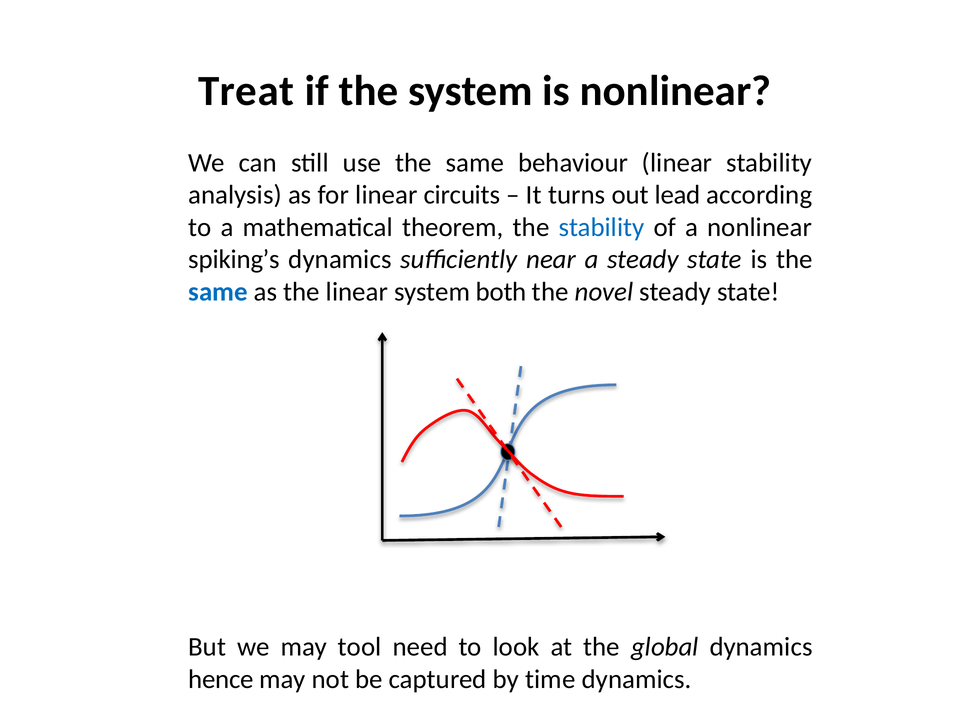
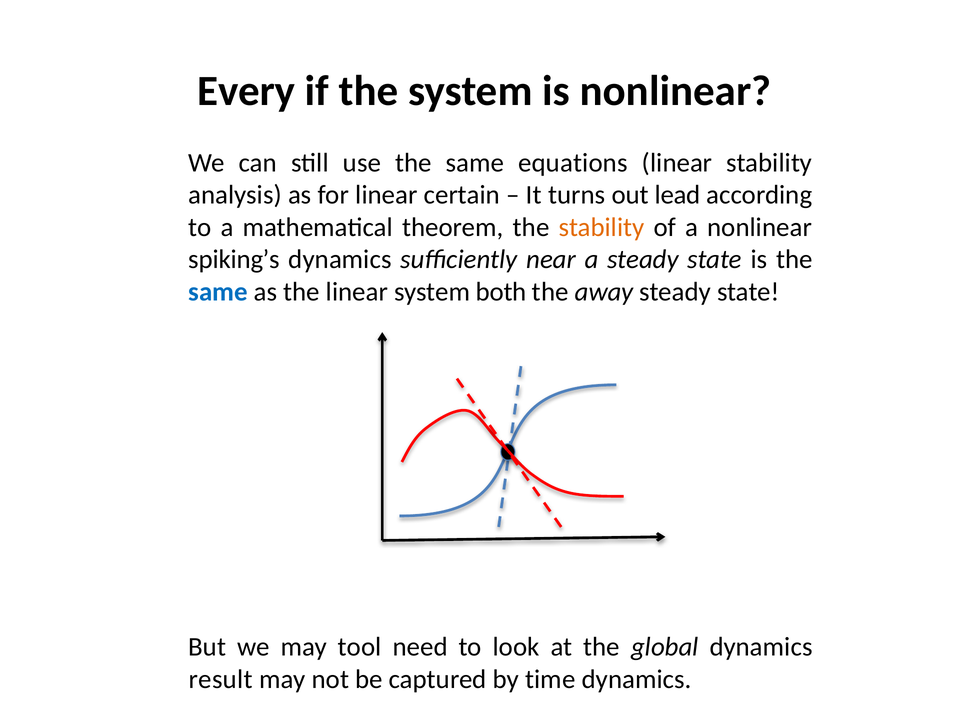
Treat: Treat -> Every (246, 91)
behaviour: behaviour -> equations (573, 163)
circuits: circuits -> certain (462, 195)
stability colour: blue -> orange (601, 227)
novel: novel -> away (604, 292)
hence: hence -> result (221, 679)
